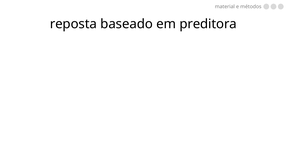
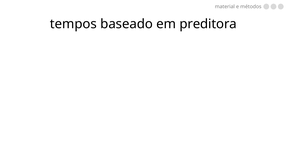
reposta: reposta -> tempos (73, 24)
